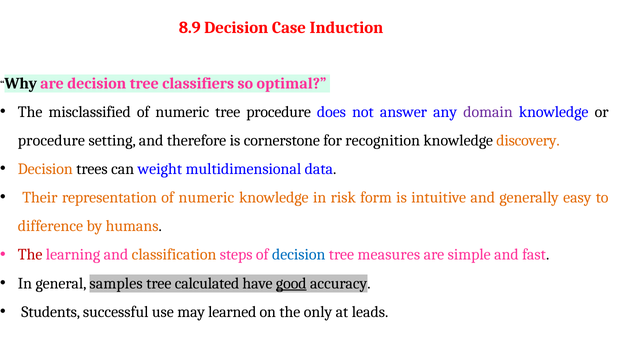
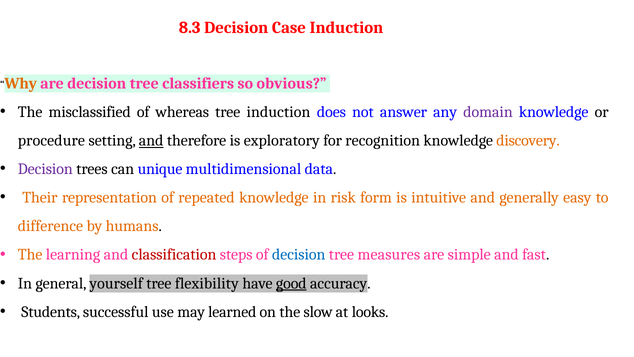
8.9: 8.9 -> 8.3 (190, 28)
Why colour: black -> orange (21, 83)
optimal: optimal -> obvious (292, 83)
numeric: numeric -> whereas (182, 112)
tree procedure: procedure -> induction (278, 112)
and underline: none -> present (151, 140)
cornerstone: cornerstone -> exploratory (282, 140)
Decision colour: orange -> purple (45, 169)
weight: weight -> unique (160, 169)
representation of numeric: numeric -> repeated (207, 197)
The colour: red -> orange (30, 254)
classification colour: orange -> red (174, 254)
samples: samples -> yourself (116, 283)
calculated: calculated -> flexibility (207, 283)
only: only -> slow (318, 312)
leads: leads -> looks (370, 312)
